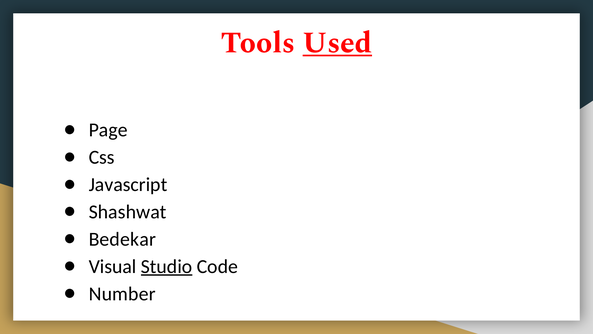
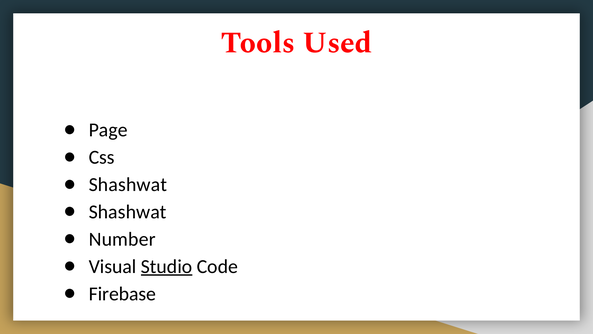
Used underline: present -> none (337, 43)
Javascript: Javascript -> Shashwat (128, 184)
Bedekar: Bedekar -> Number (122, 239)
Number: Number -> Firebase (122, 293)
